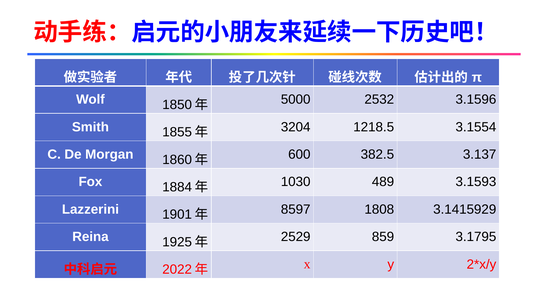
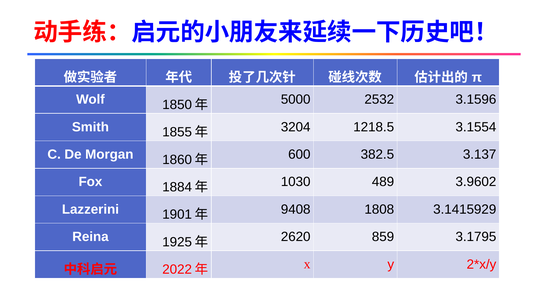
3.1593: 3.1593 -> 3.9602 (476, 182)
8597: 8597 -> 9408 (296, 210)
2529: 2529 -> 2620 (296, 237)
